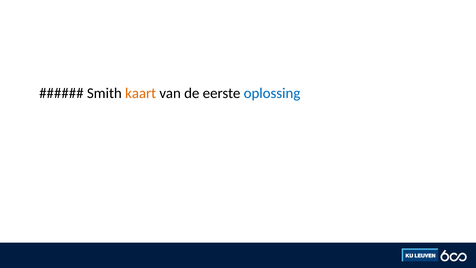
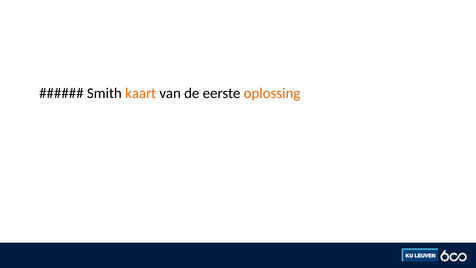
oplossing colour: blue -> orange (272, 93)
